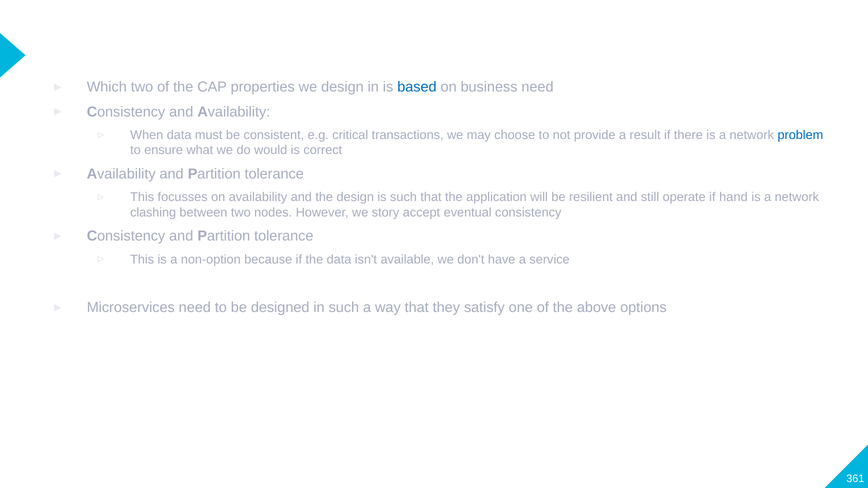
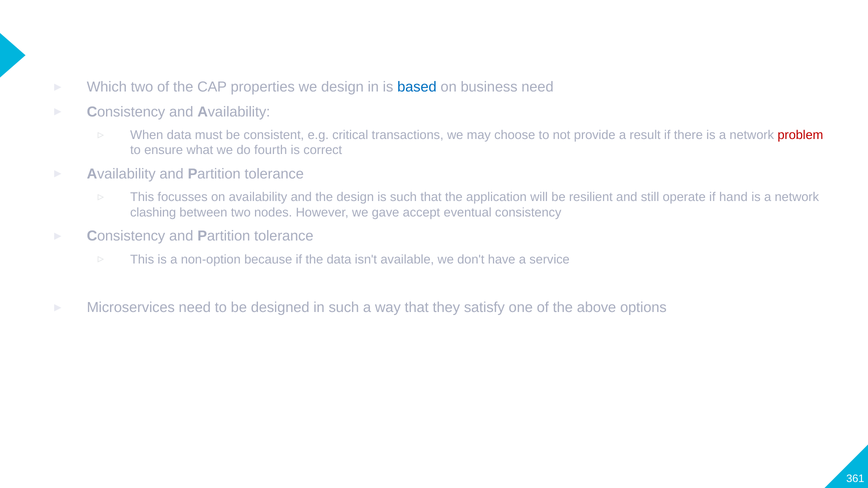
problem colour: blue -> red (800, 135)
would: would -> fourth (271, 150)
story: story -> gave (386, 213)
